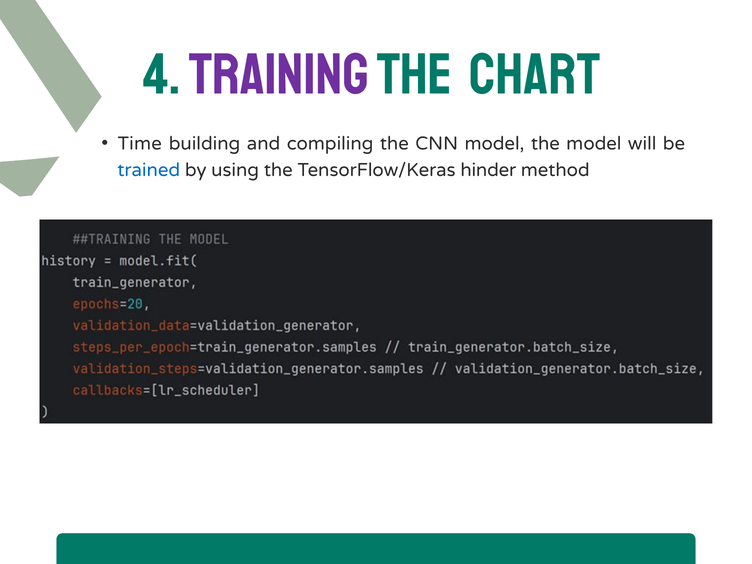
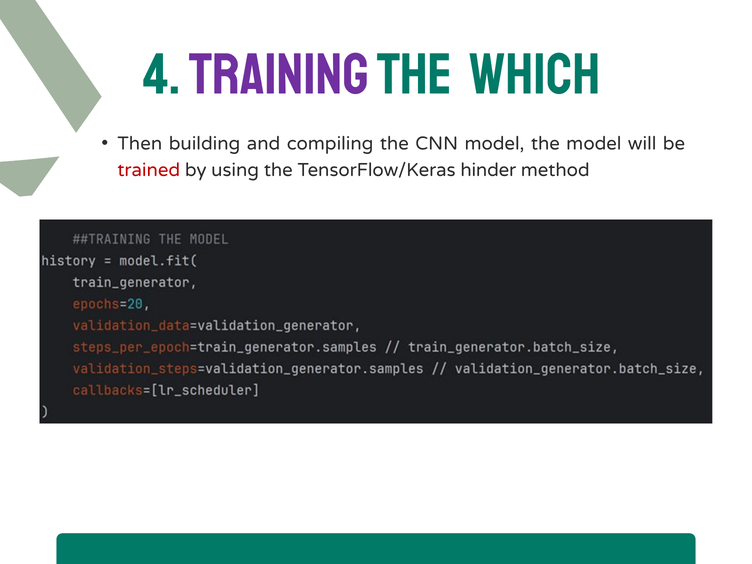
CHART: CHART -> WHICH (535, 75)
Time: Time -> Then (140, 144)
trained colour: blue -> red (149, 170)
